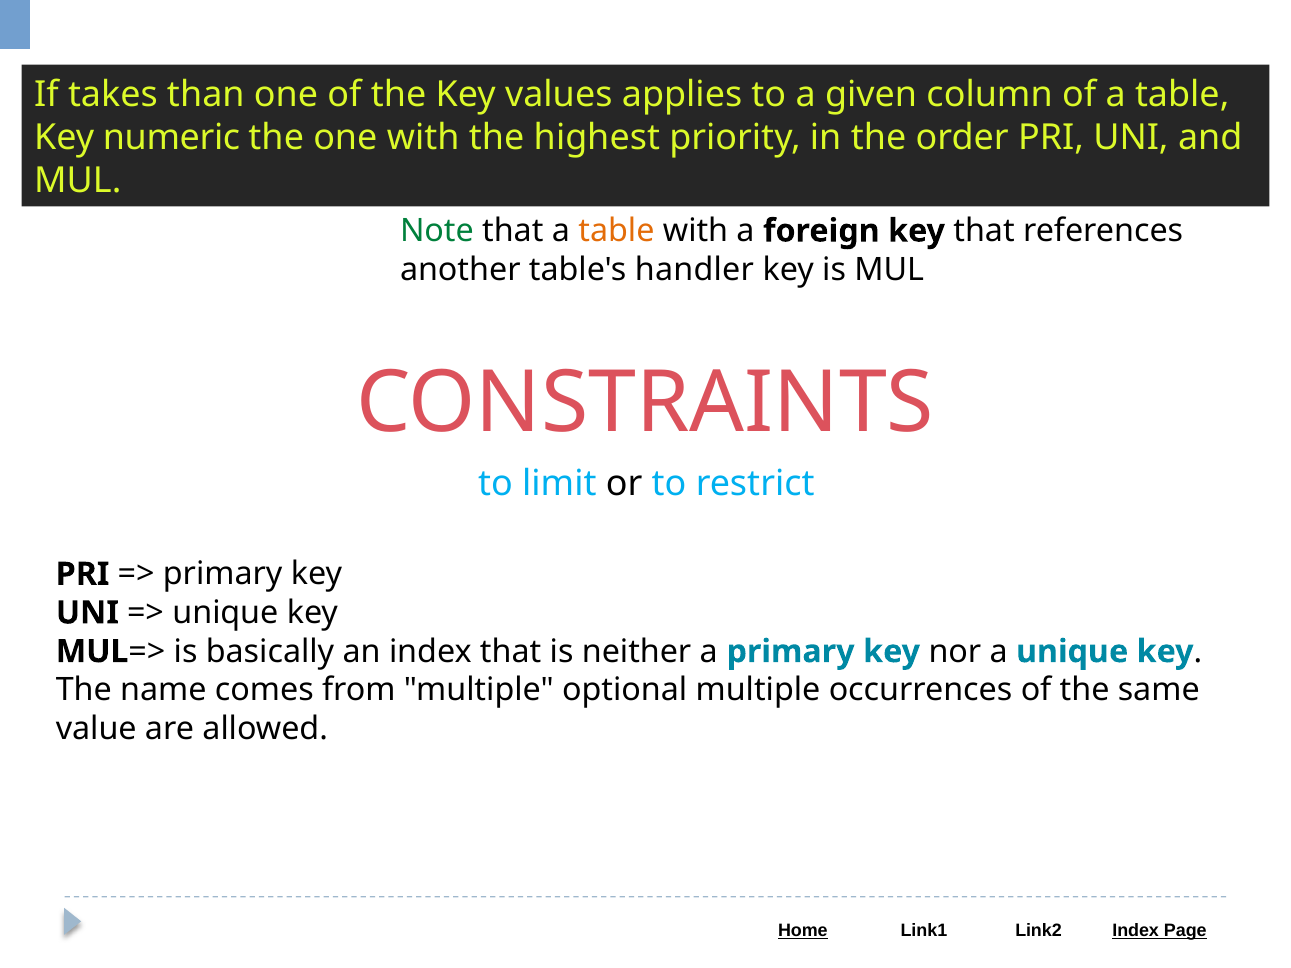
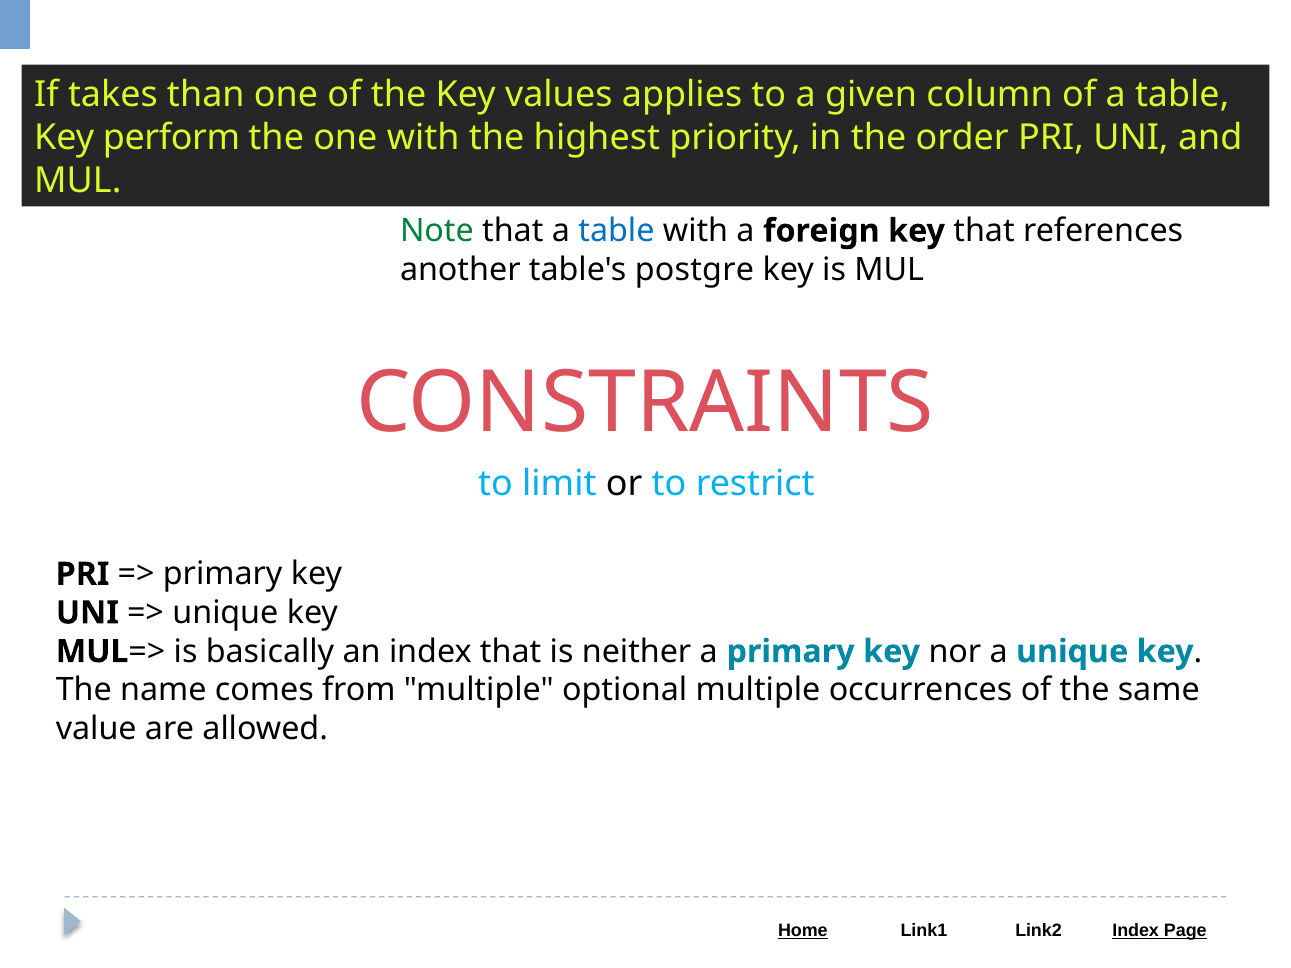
numeric: numeric -> perform (172, 138)
table colour: orange -> blue (616, 231)
handler: handler -> postgre (694, 270)
